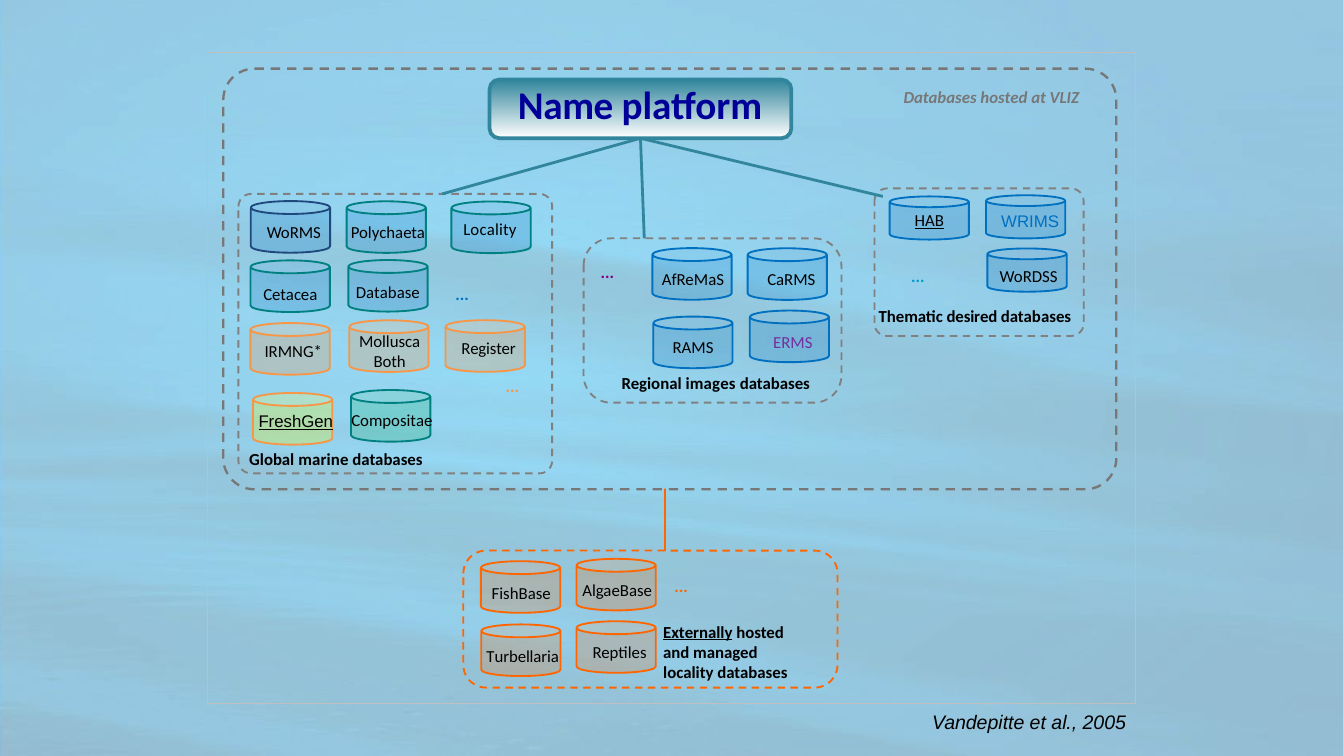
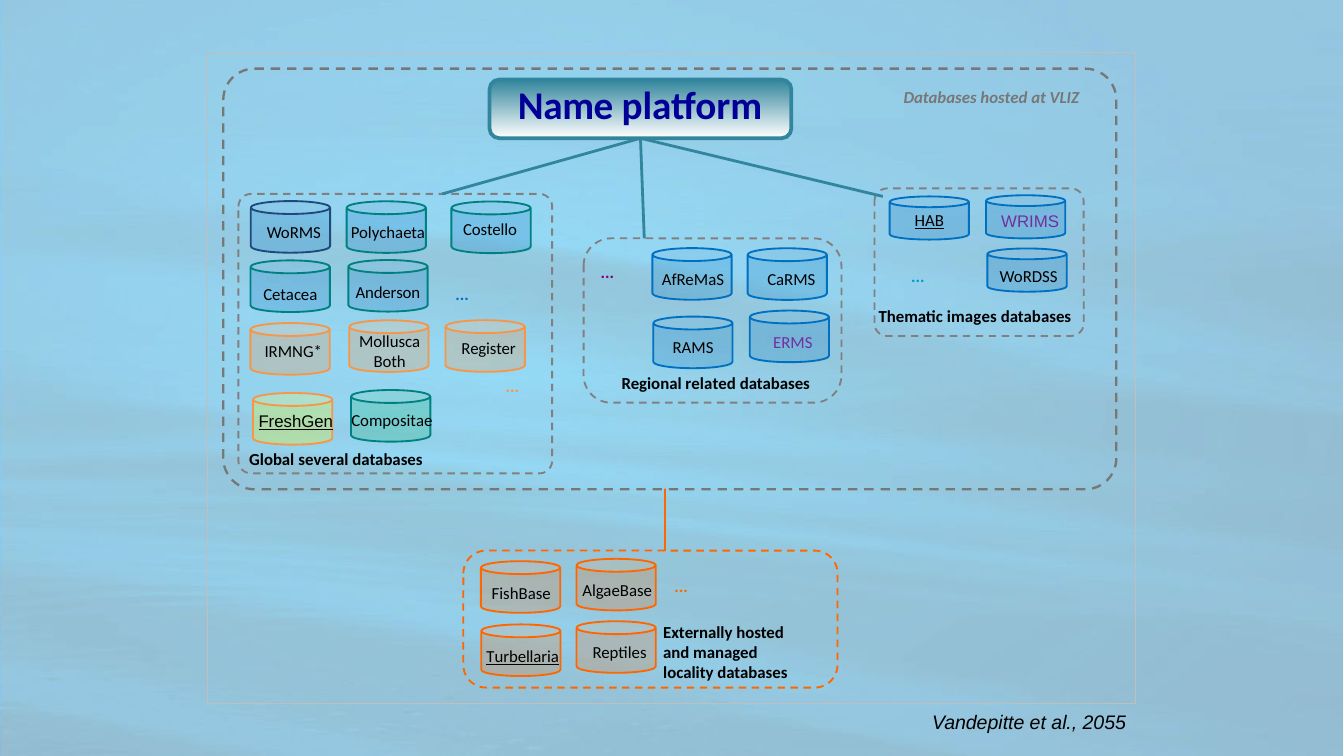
WRIMS colour: blue -> purple (1030, 221)
Locality: Locality -> Costello (490, 230)
Database: Database -> Anderson (388, 293)
desired: desired -> images (972, 316)
images: images -> related (711, 384)
marine: marine -> several (323, 459)
Externally underline: present -> none (698, 632)
Turbellaria underline: none -> present (523, 657)
2005: 2005 -> 2055 (1104, 723)
